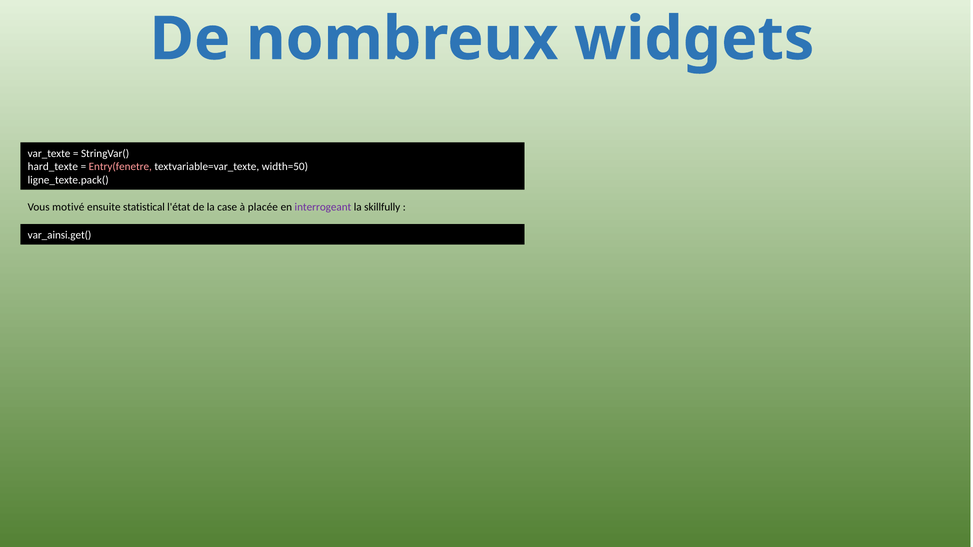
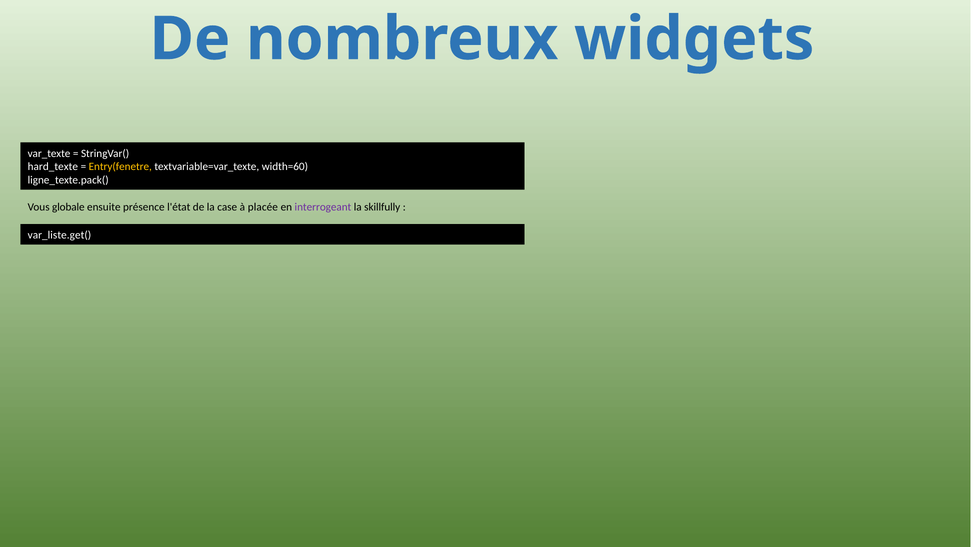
Entry(fenetre colour: pink -> yellow (120, 167)
width=50: width=50 -> width=60 (285, 167)
motivé: motivé -> globale (68, 207)
statistical: statistical -> présence (144, 207)
var_ainsi.get(: var_ainsi.get( -> var_liste.get( (59, 235)
